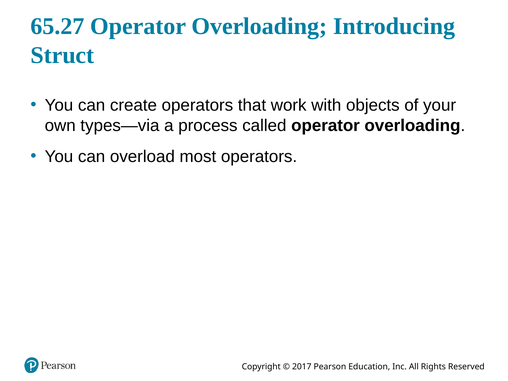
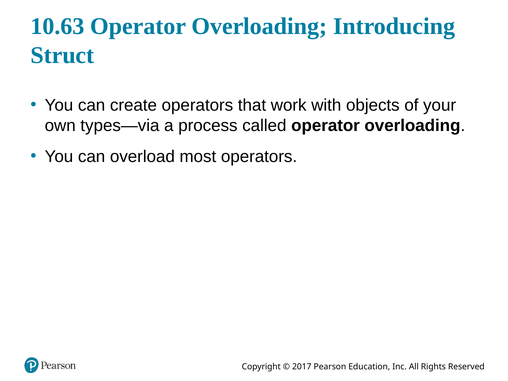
65.27: 65.27 -> 10.63 (57, 26)
